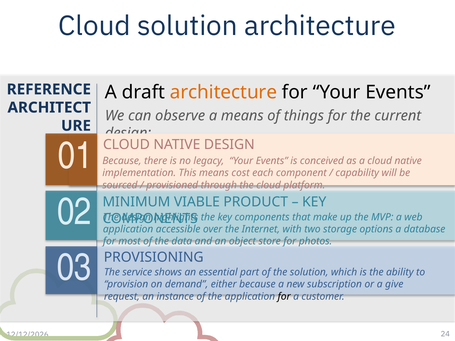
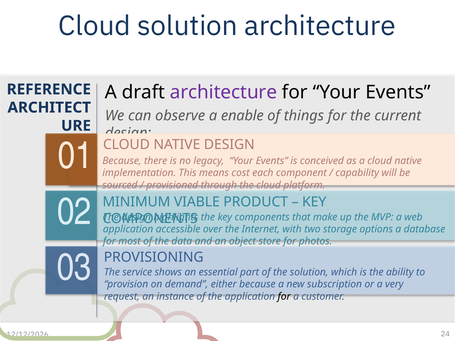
architecture colour: orange -> purple (224, 92)
a means: means -> enable (242, 116)
give: give -> very (394, 284)
